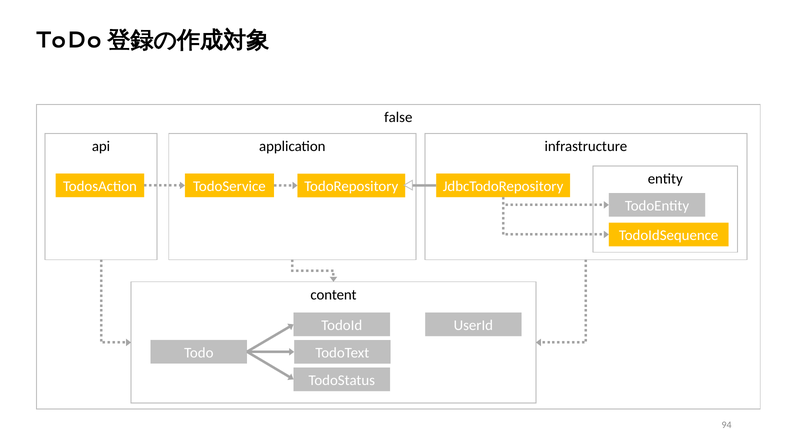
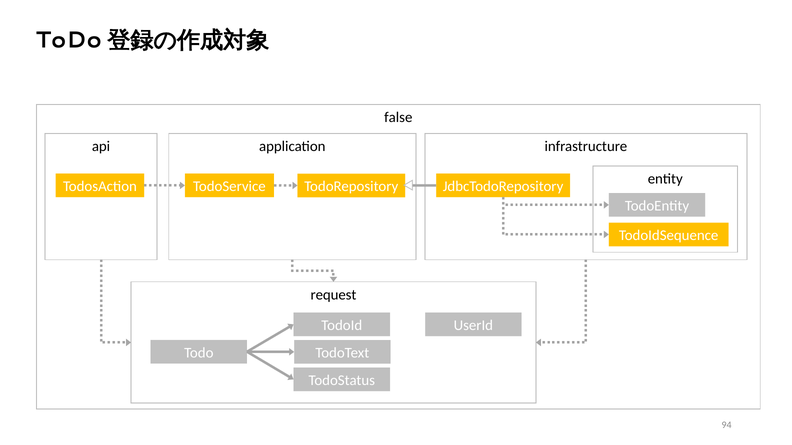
content: content -> request (333, 295)
